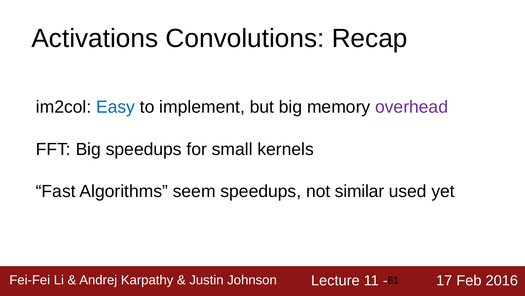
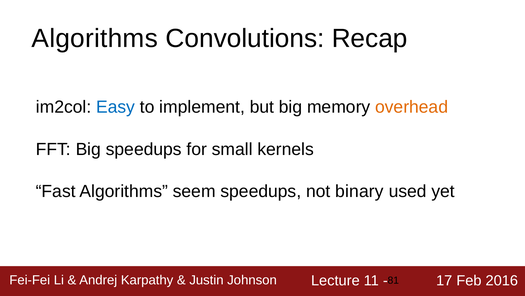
Activations: Activations -> Algorithms (95, 38)
overhead colour: purple -> orange (412, 107)
similar: similar -> binary (359, 191)
